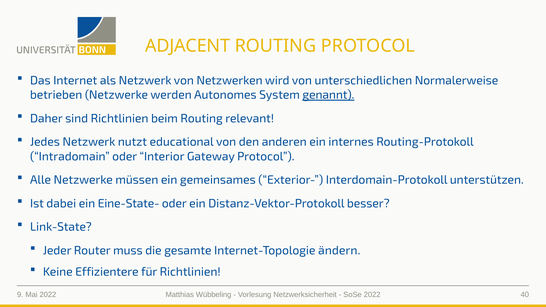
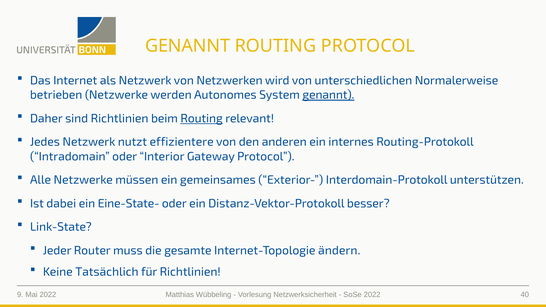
ADJACENT: ADJACENT -> GENANNT (188, 46)
Routing underline: none -> present (202, 119)
educational: educational -> effizientere (182, 142)
Effizientere: Effizientere -> Tatsächlich (107, 272)
